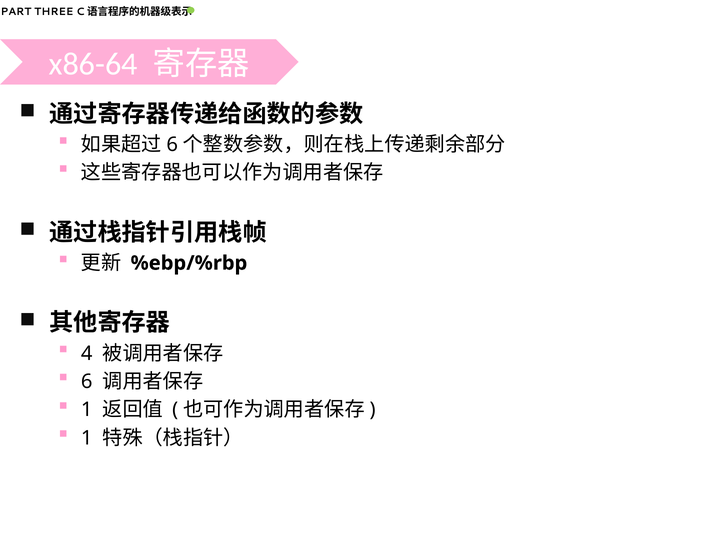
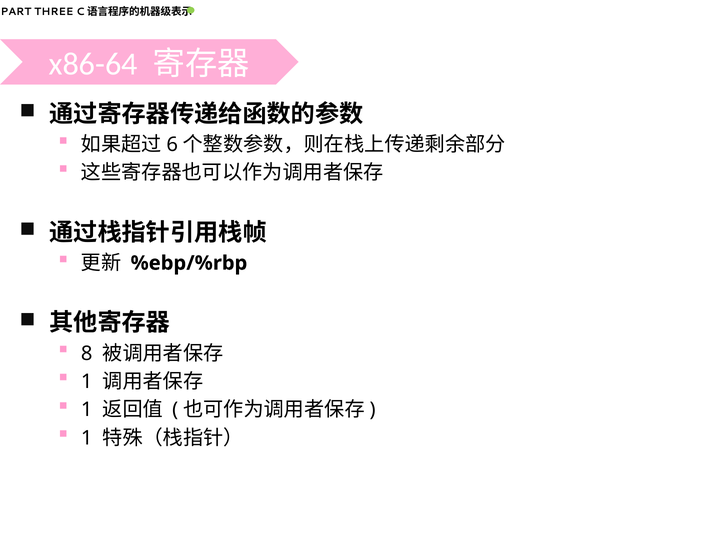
4: 4 -> 8 (87, 353)
6: 6 -> 1 (87, 381)
